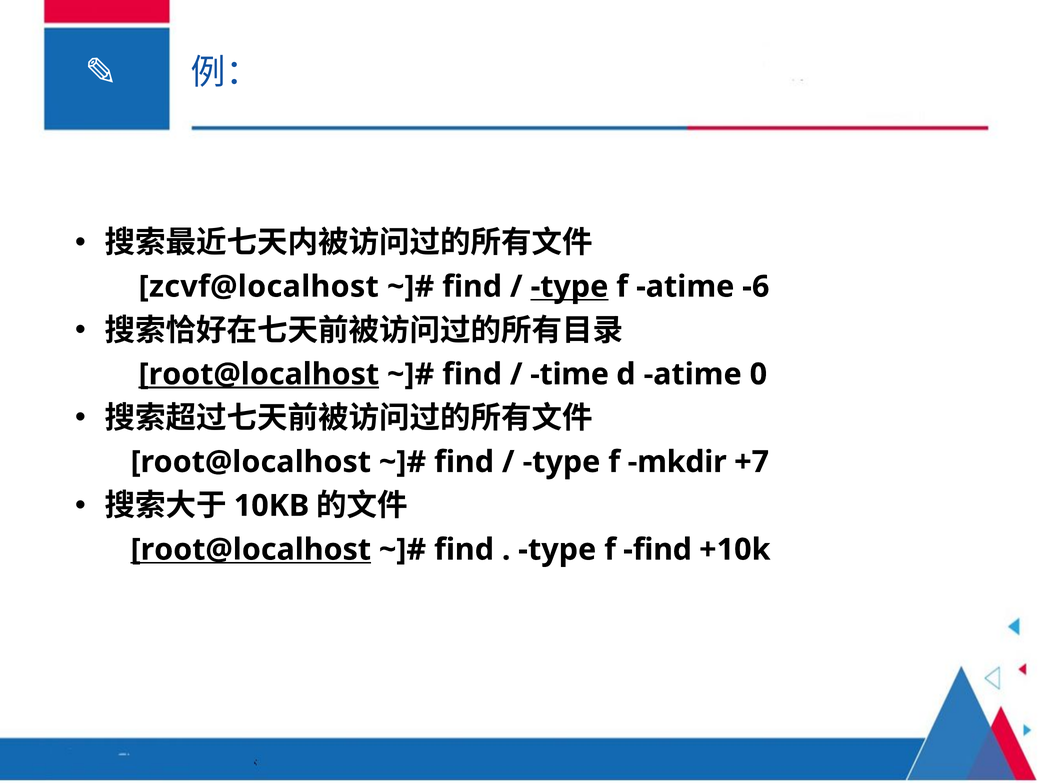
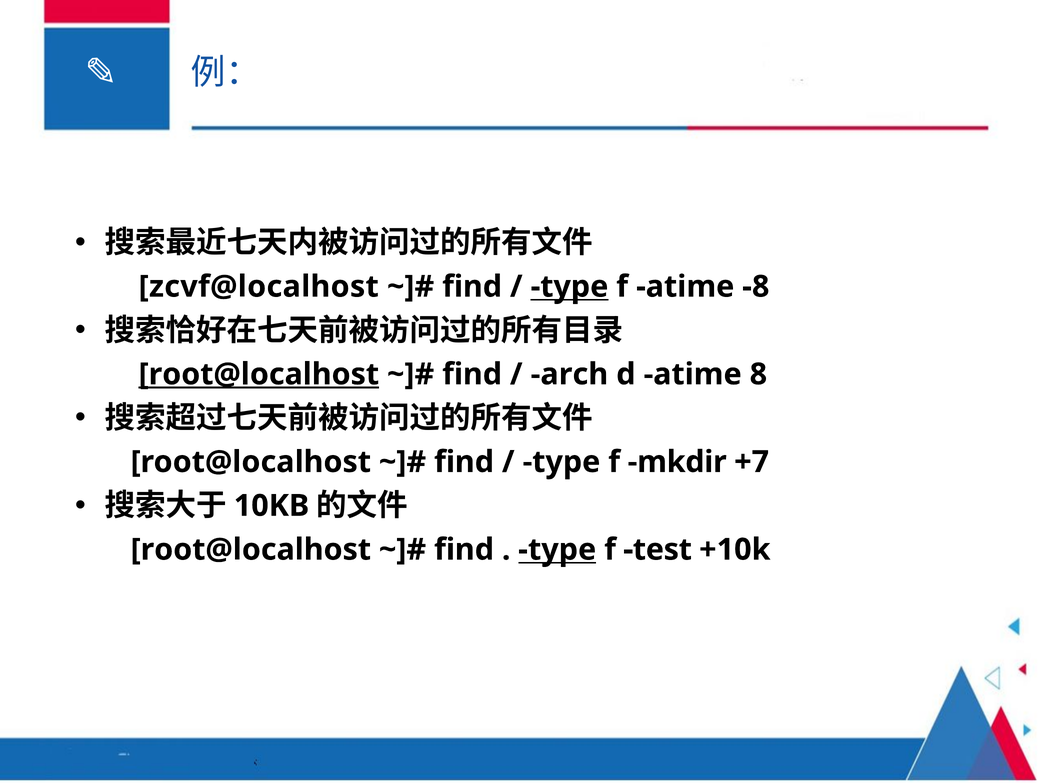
-6: -6 -> -8 (756, 287)
time: time -> arch (569, 375)
0: 0 -> 8 (758, 375)
root@localhost underline: present -> none (251, 550)
type underline: none -> present (557, 550)
f find: find -> test (658, 550)
